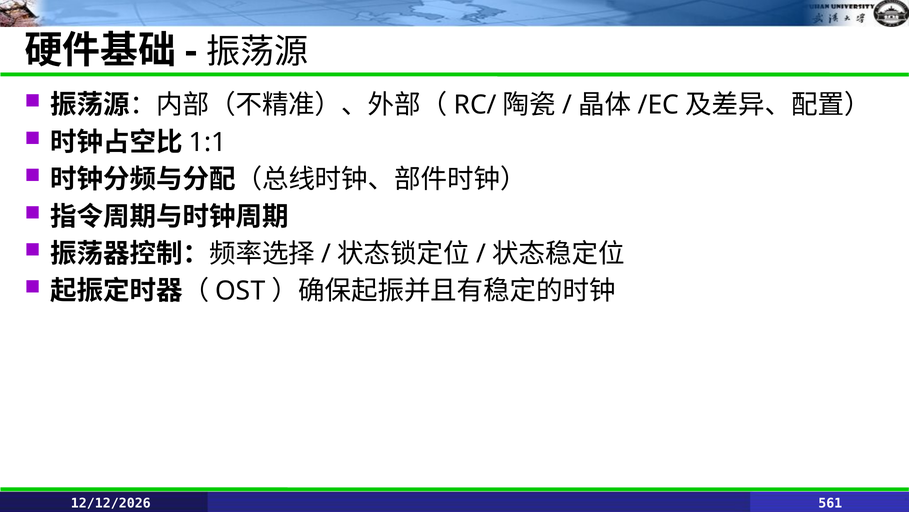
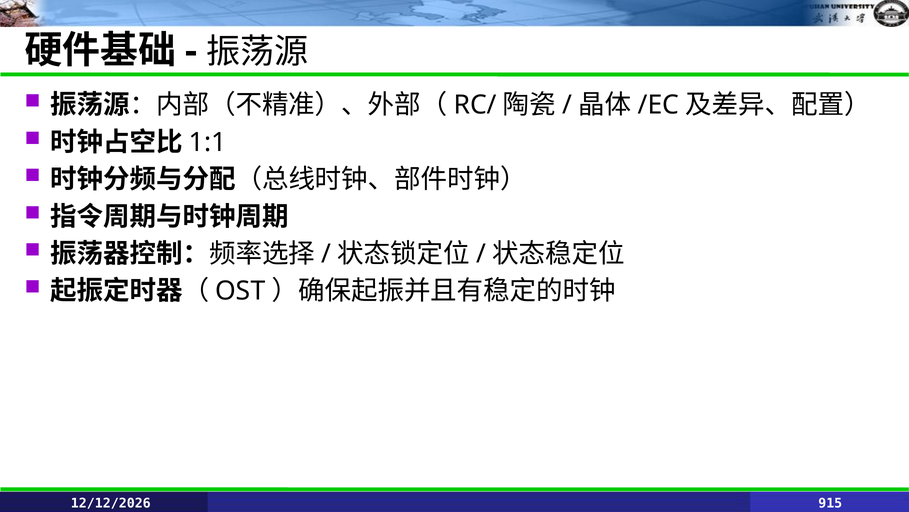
561: 561 -> 915 (830, 503)
